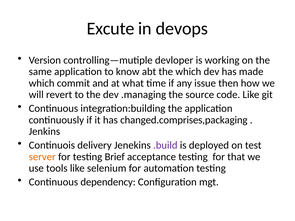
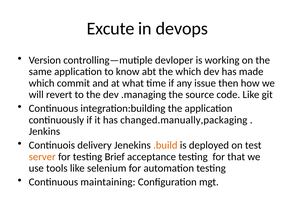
changed.comprises,packaging: changed.comprises,packaging -> changed.manually,packaging (184, 120)
.build colour: purple -> orange (165, 145)
dependency: dependency -> maintaining (108, 182)
